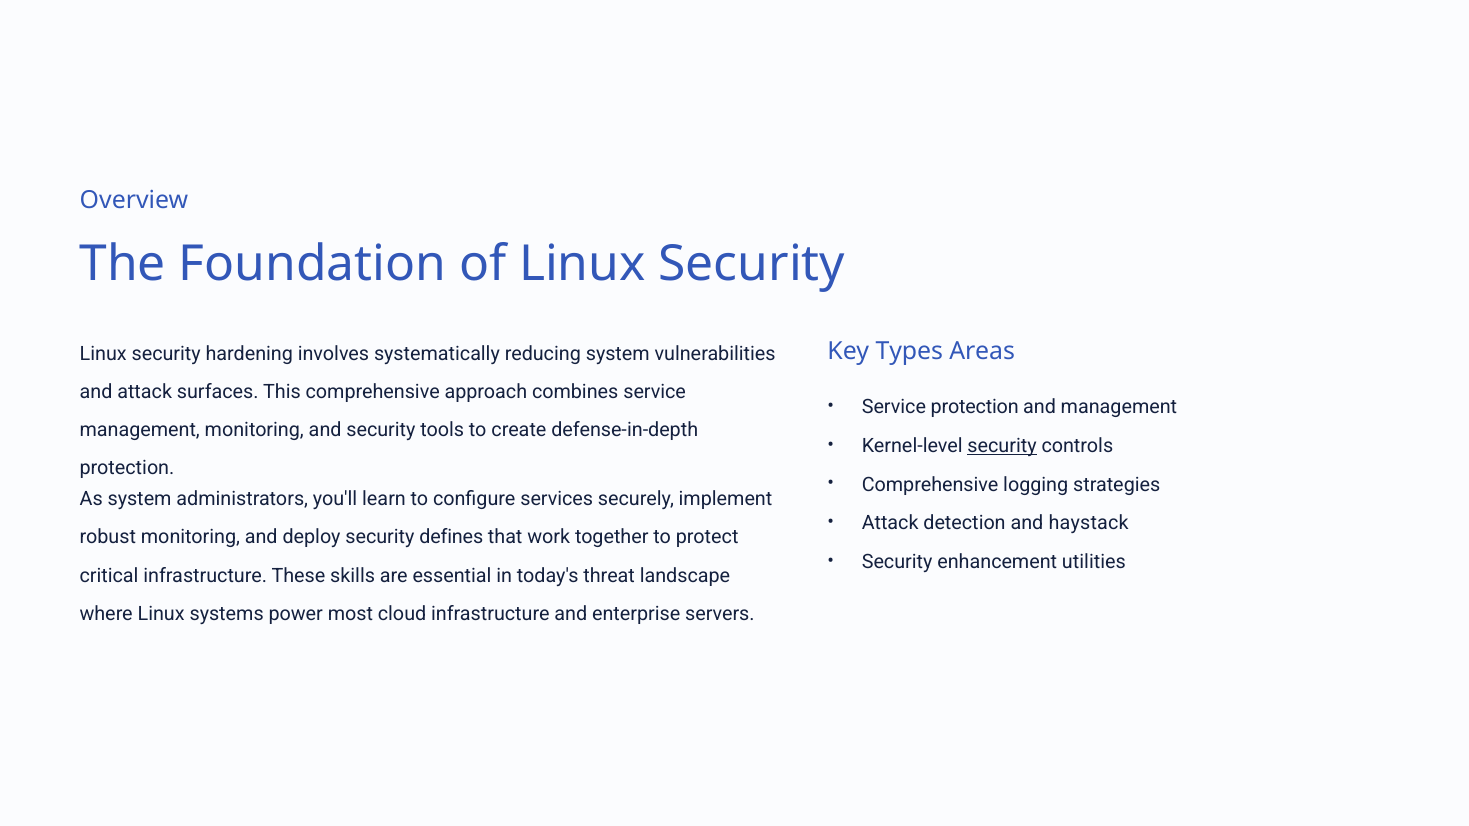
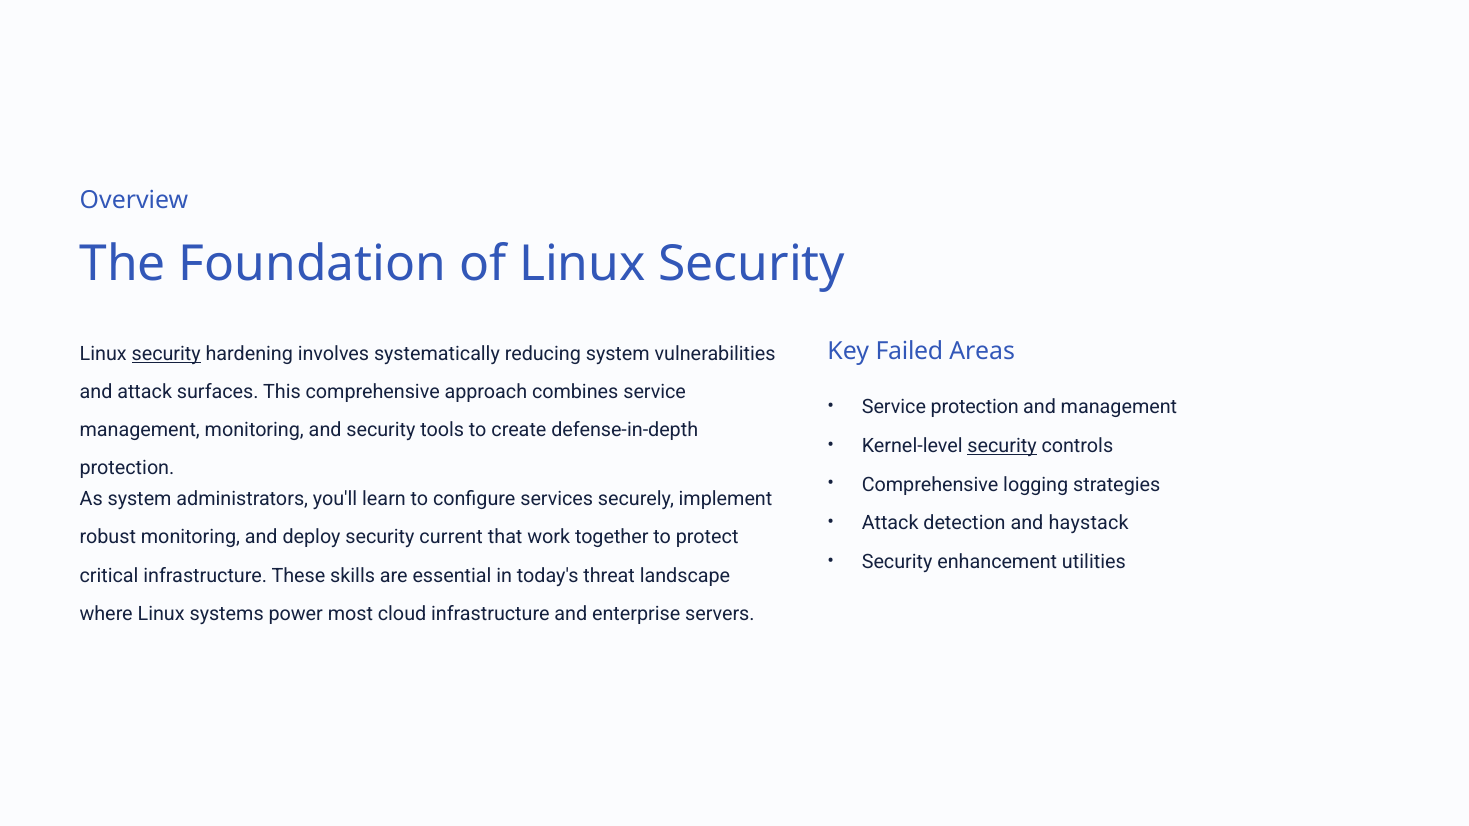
Types: Types -> Failed (909, 352)
security underline: none -> present (166, 354)
defines: defines -> current (451, 538)
